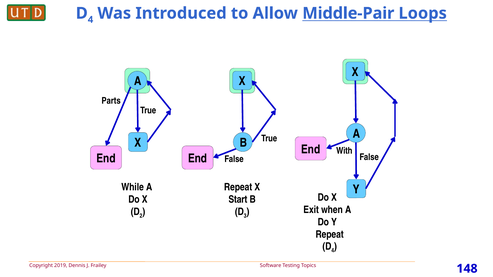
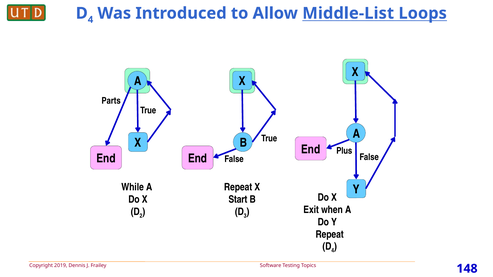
Middle-Pair: Middle-Pair -> Middle-List (348, 13)
With: With -> Plus (344, 151)
